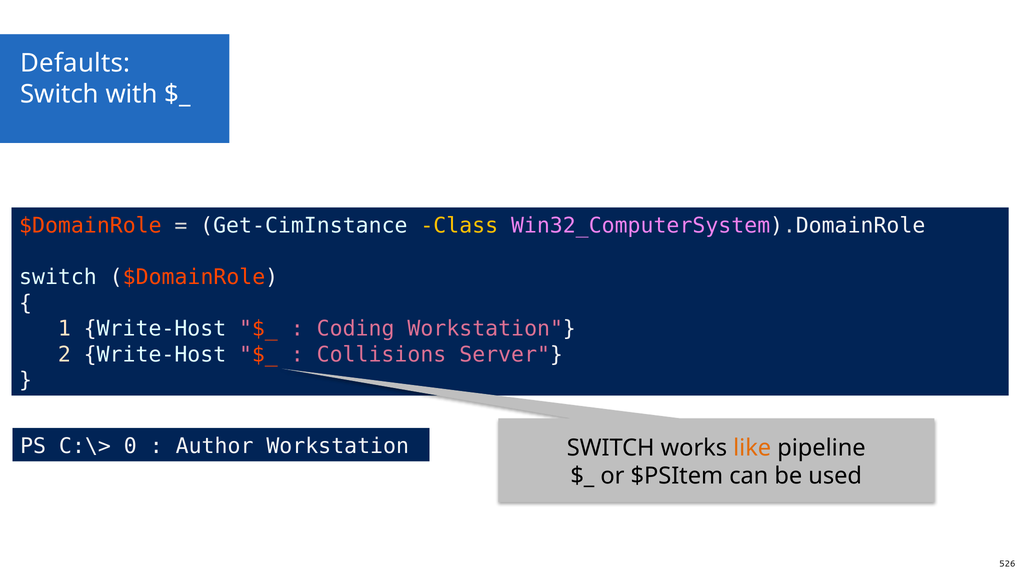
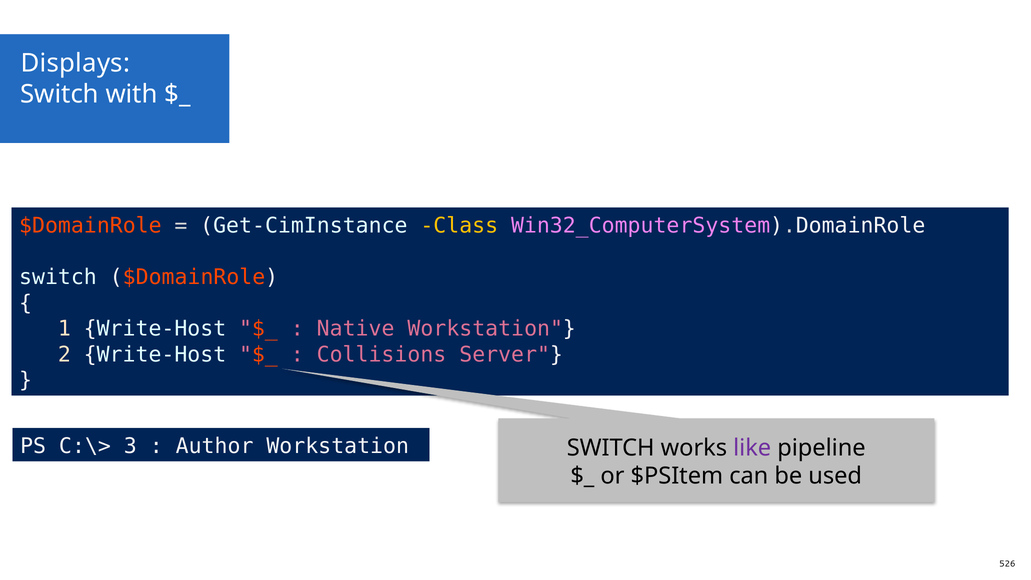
Defaults: Defaults -> Displays (75, 63)
Coding: Coding -> Native (356, 329)
0: 0 -> 3 (130, 446)
like colour: orange -> purple (752, 448)
